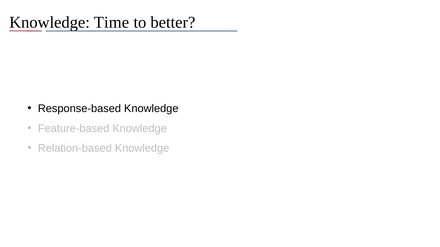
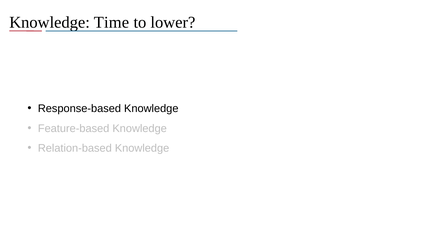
better: better -> lower (173, 22)
